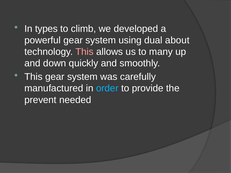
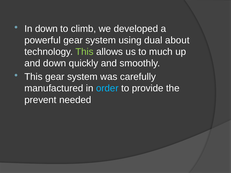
In types: types -> down (46, 29)
This colour: pink -> light green (85, 52)
many: many -> much (161, 52)
